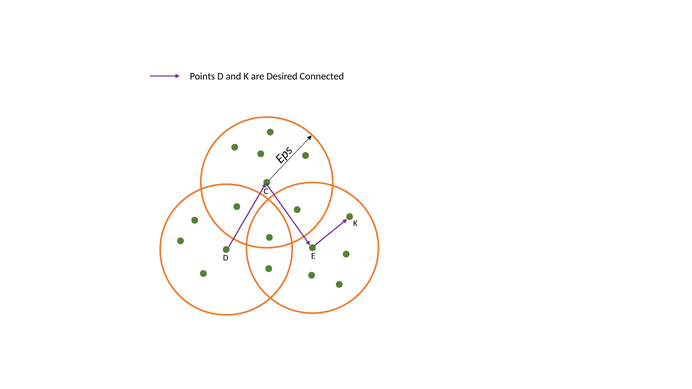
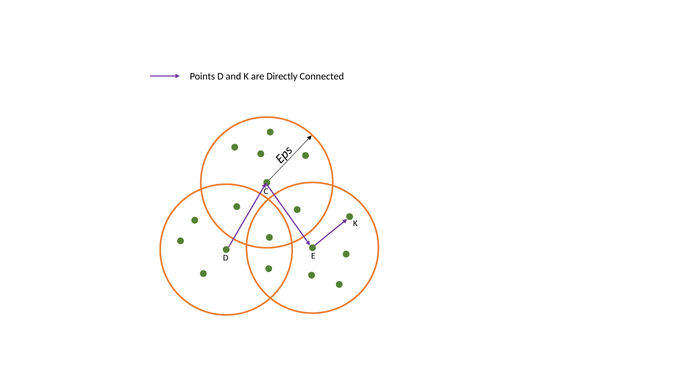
Desired: Desired -> Directly (282, 77)
